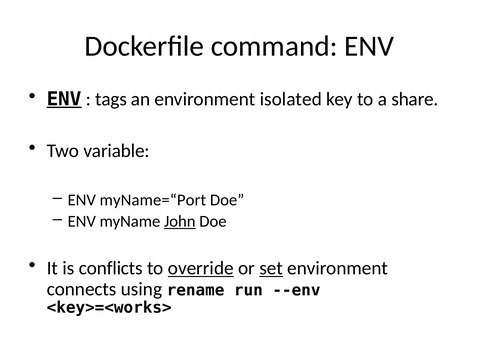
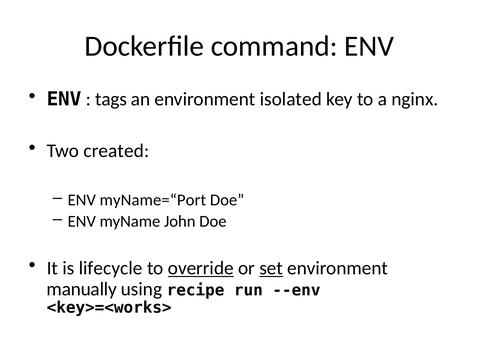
ENV underline: present -> none (64, 99)
share: share -> nginx (415, 99)
variable: variable -> created (116, 151)
John underline: present -> none (180, 222)
conflicts: conflicts -> lifecycle (111, 268)
connects: connects -> manually (82, 289)
rename: rename -> recipe (196, 290)
